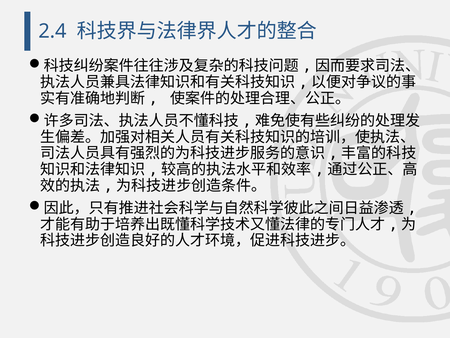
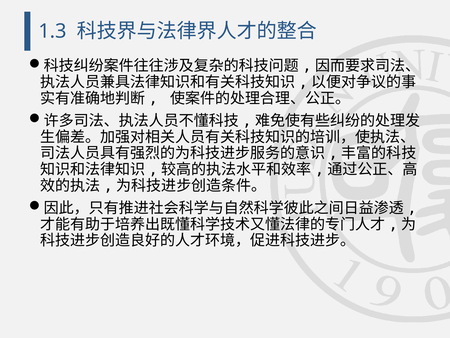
2.4: 2.4 -> 1.3 (53, 31)
